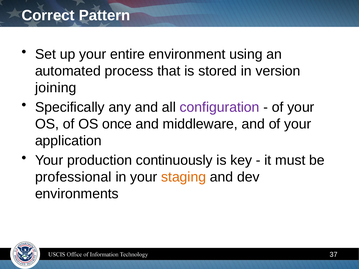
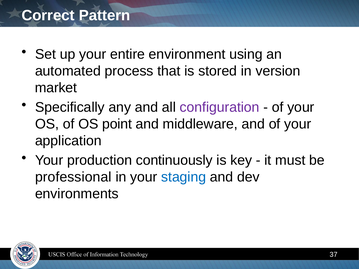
joining: joining -> market (56, 88)
once: once -> point (117, 124)
staging colour: orange -> blue (184, 177)
